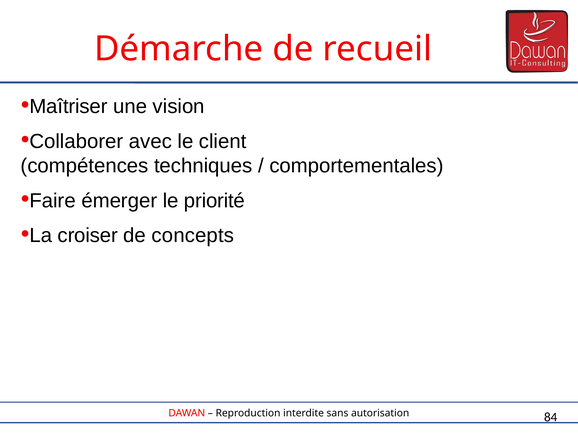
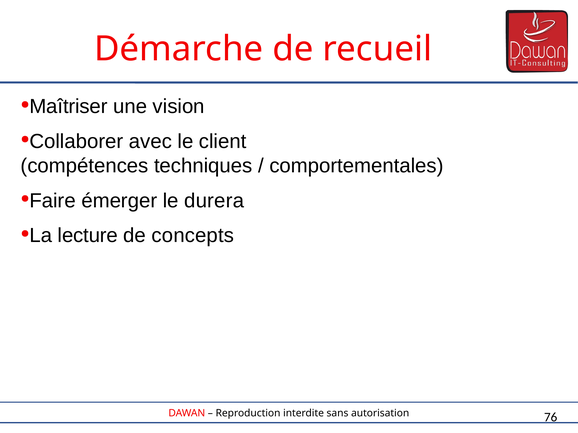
priorité: priorité -> durera (214, 201)
croiser: croiser -> lecture (88, 236)
84: 84 -> 76 (551, 417)
